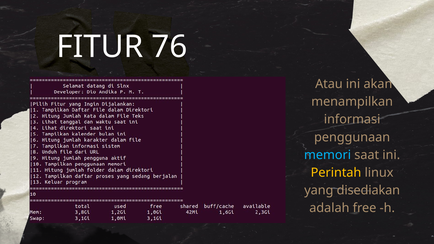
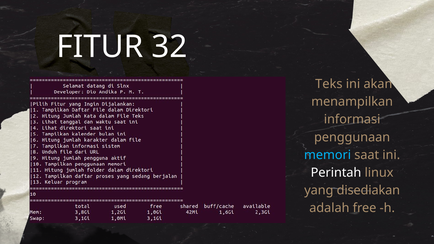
76: 76 -> 32 (169, 47)
Atau: Atau -> Teks (329, 84)
Perintah colour: yellow -> white (336, 173)
